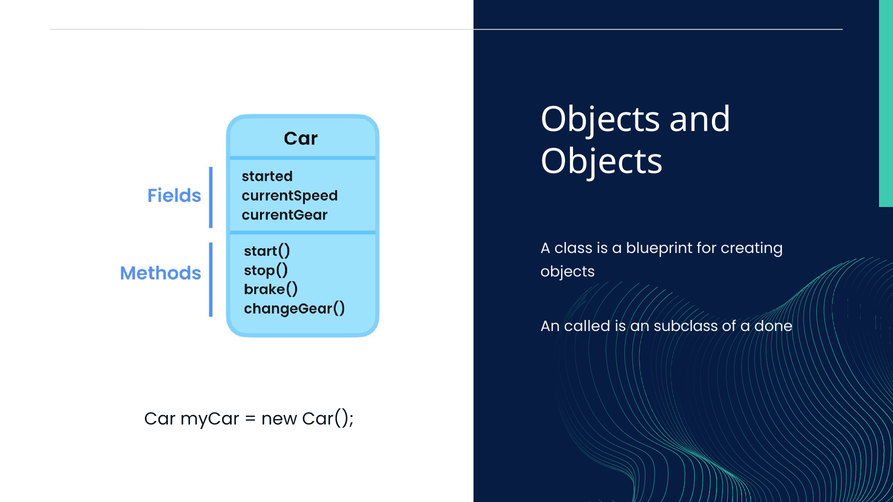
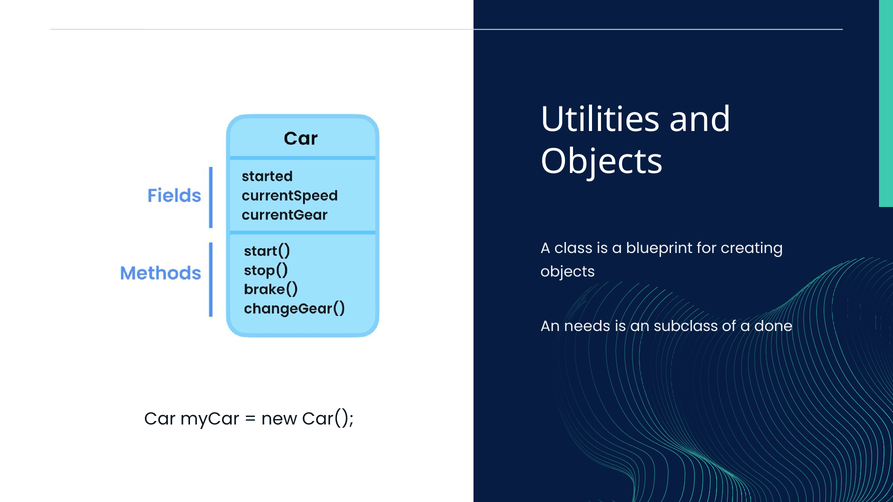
Objects: Objects -> Utilities (600, 120)
called: called -> needs (587, 327)
